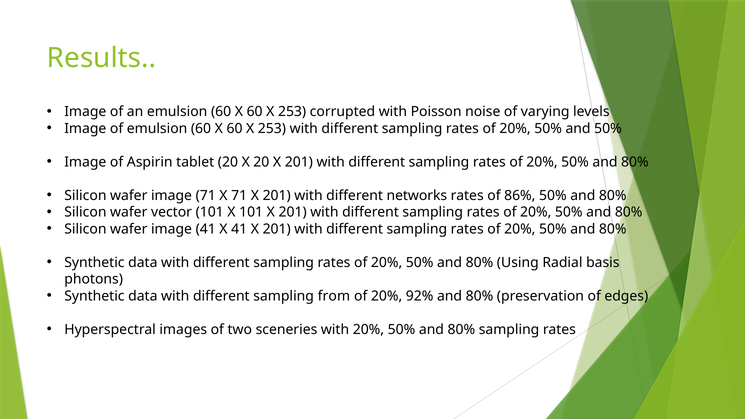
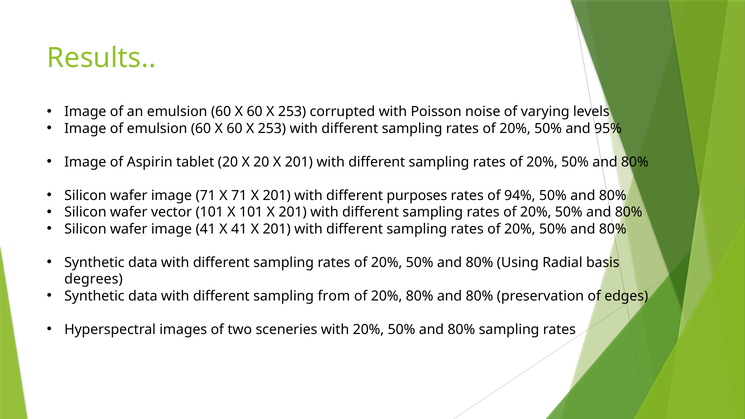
and 50%: 50% -> 95% (608, 129)
networks: networks -> purposes (417, 196)
86%: 86% -> 94% (520, 196)
photons: photons -> degrees (94, 279)
20% 92%: 92% -> 80% (420, 296)
